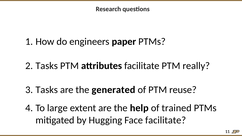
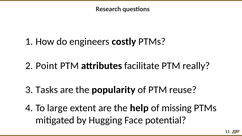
paper: paper -> costly (124, 42)
Tasks: Tasks -> Point (47, 66)
generated: generated -> popularity (113, 90)
trained: trained -> missing (177, 108)
Face facilitate: facilitate -> potential (166, 120)
